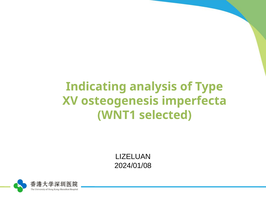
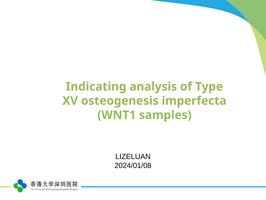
selected: selected -> samples (165, 115)
